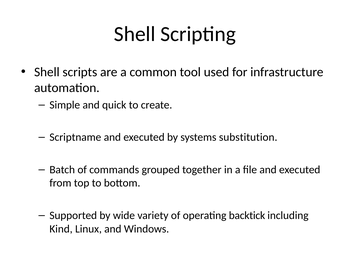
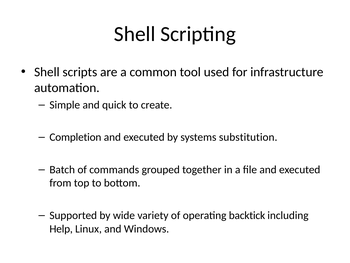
Scriptname: Scriptname -> Completion (75, 137)
Kind: Kind -> Help (61, 228)
